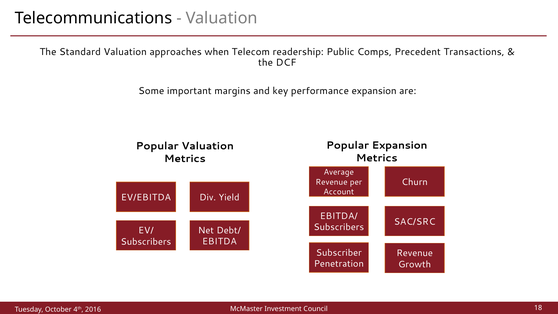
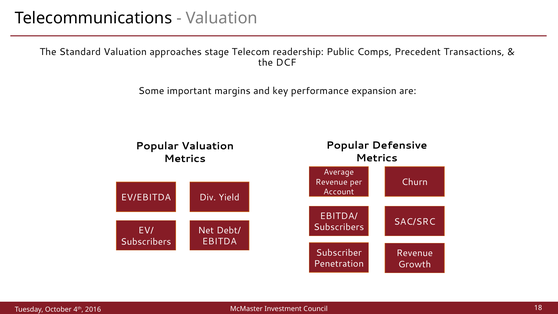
when: when -> stage (217, 52)
Popular Expansion: Expansion -> Defensive (400, 145)
